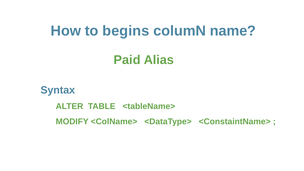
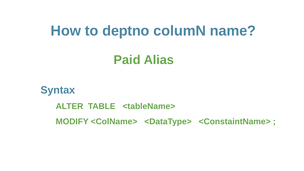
begins: begins -> deptno (126, 31)
